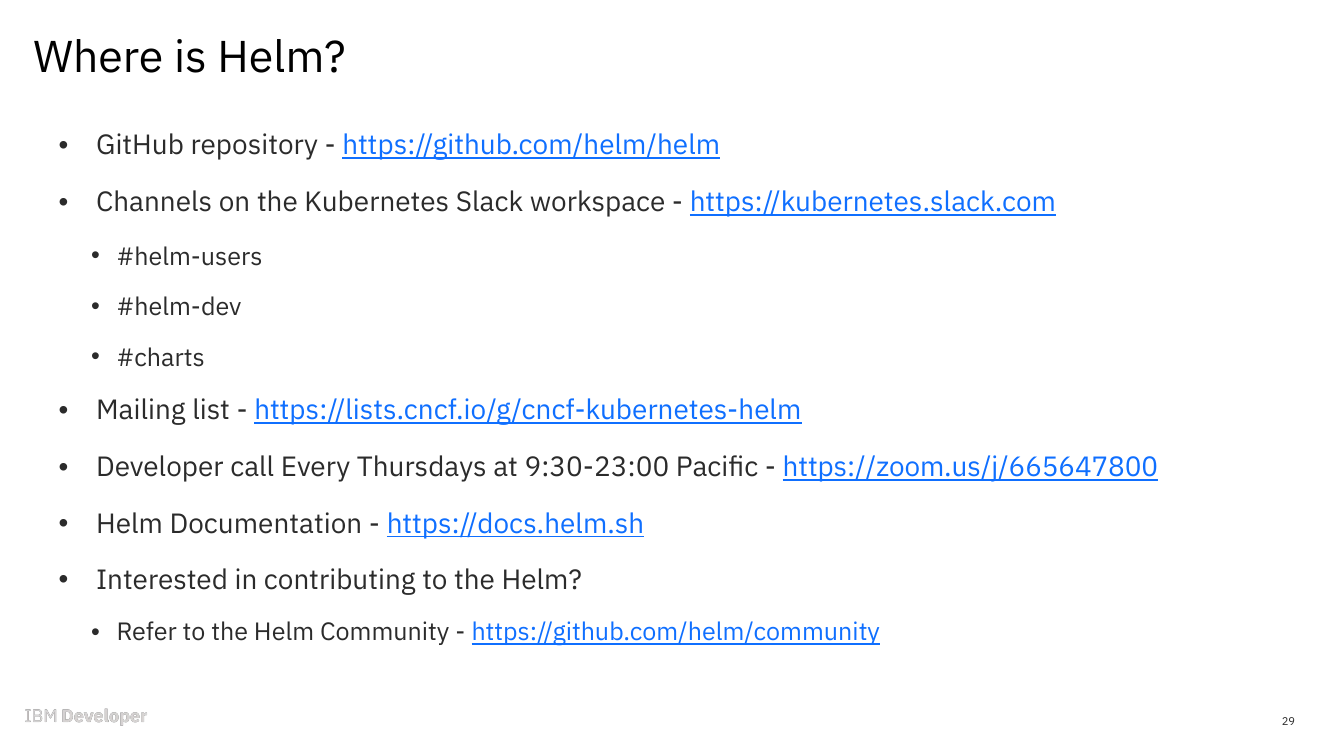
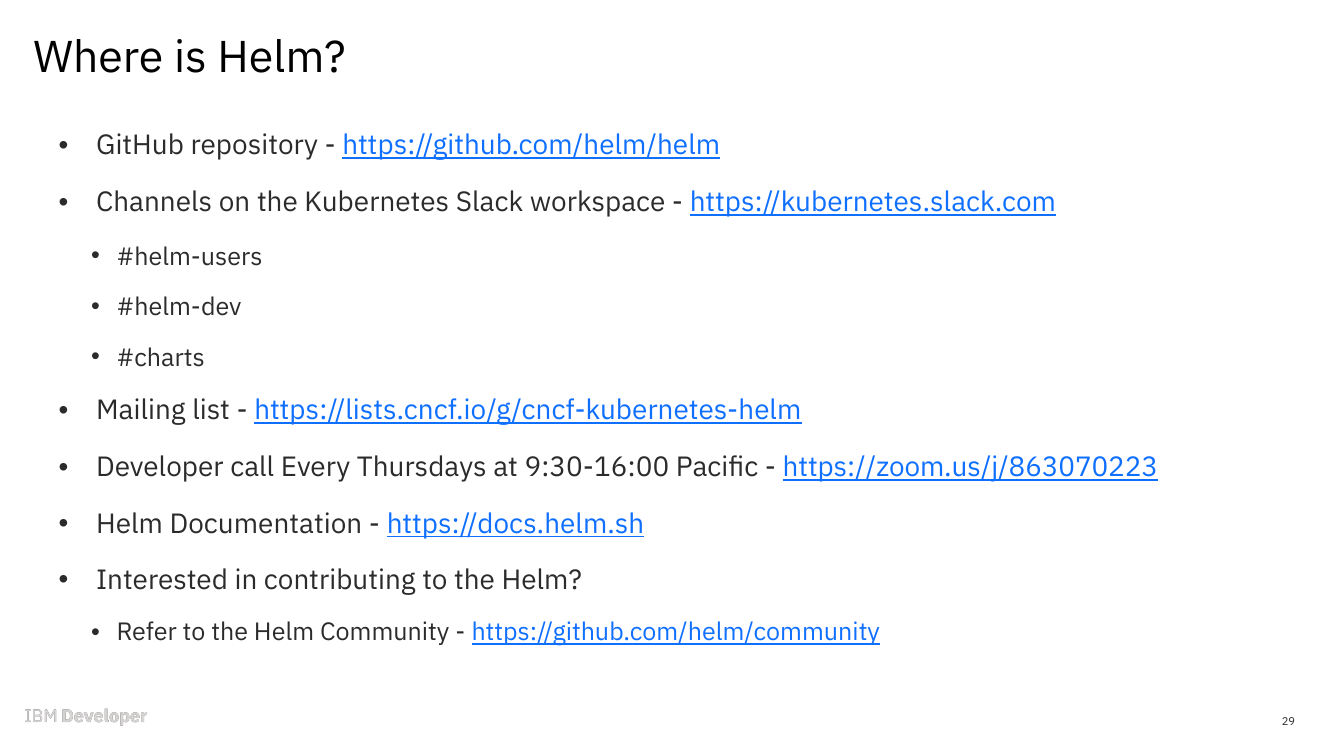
9:30-23:00: 9:30-23:00 -> 9:30-16:00 (597, 467)
https://zoom.us/j/665647800: https://zoom.us/j/665647800 -> https://zoom.us/j/863070223 (970, 467)
